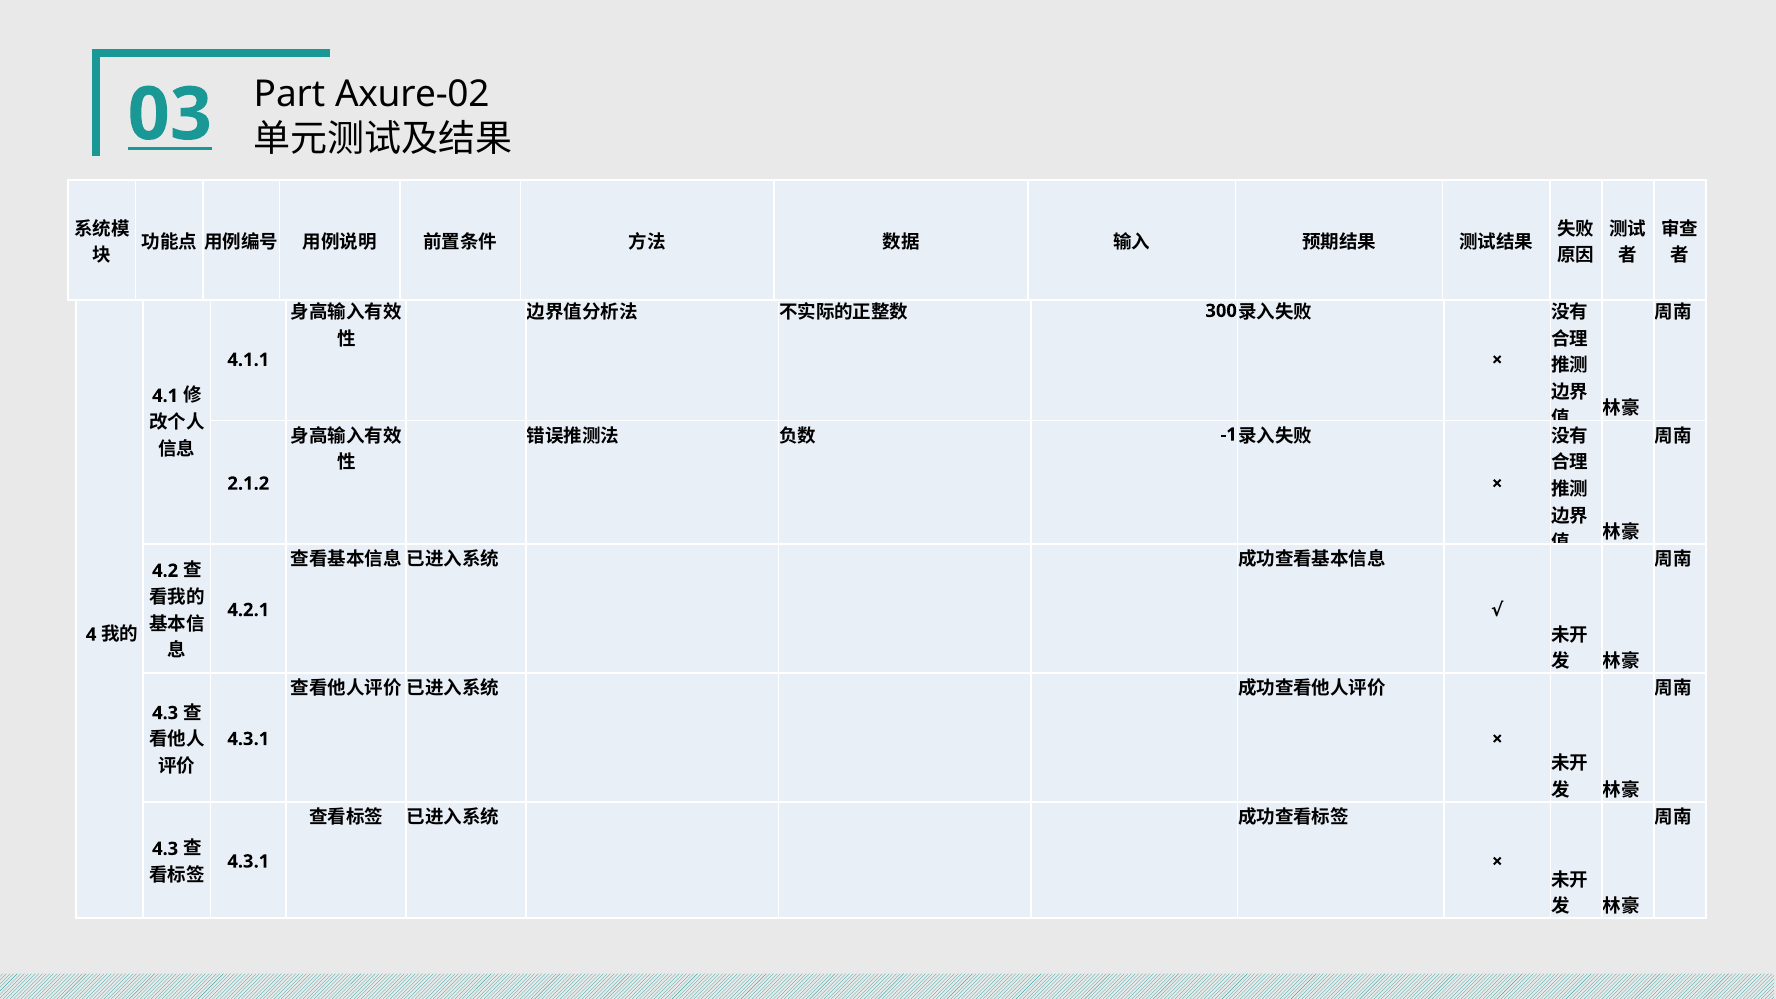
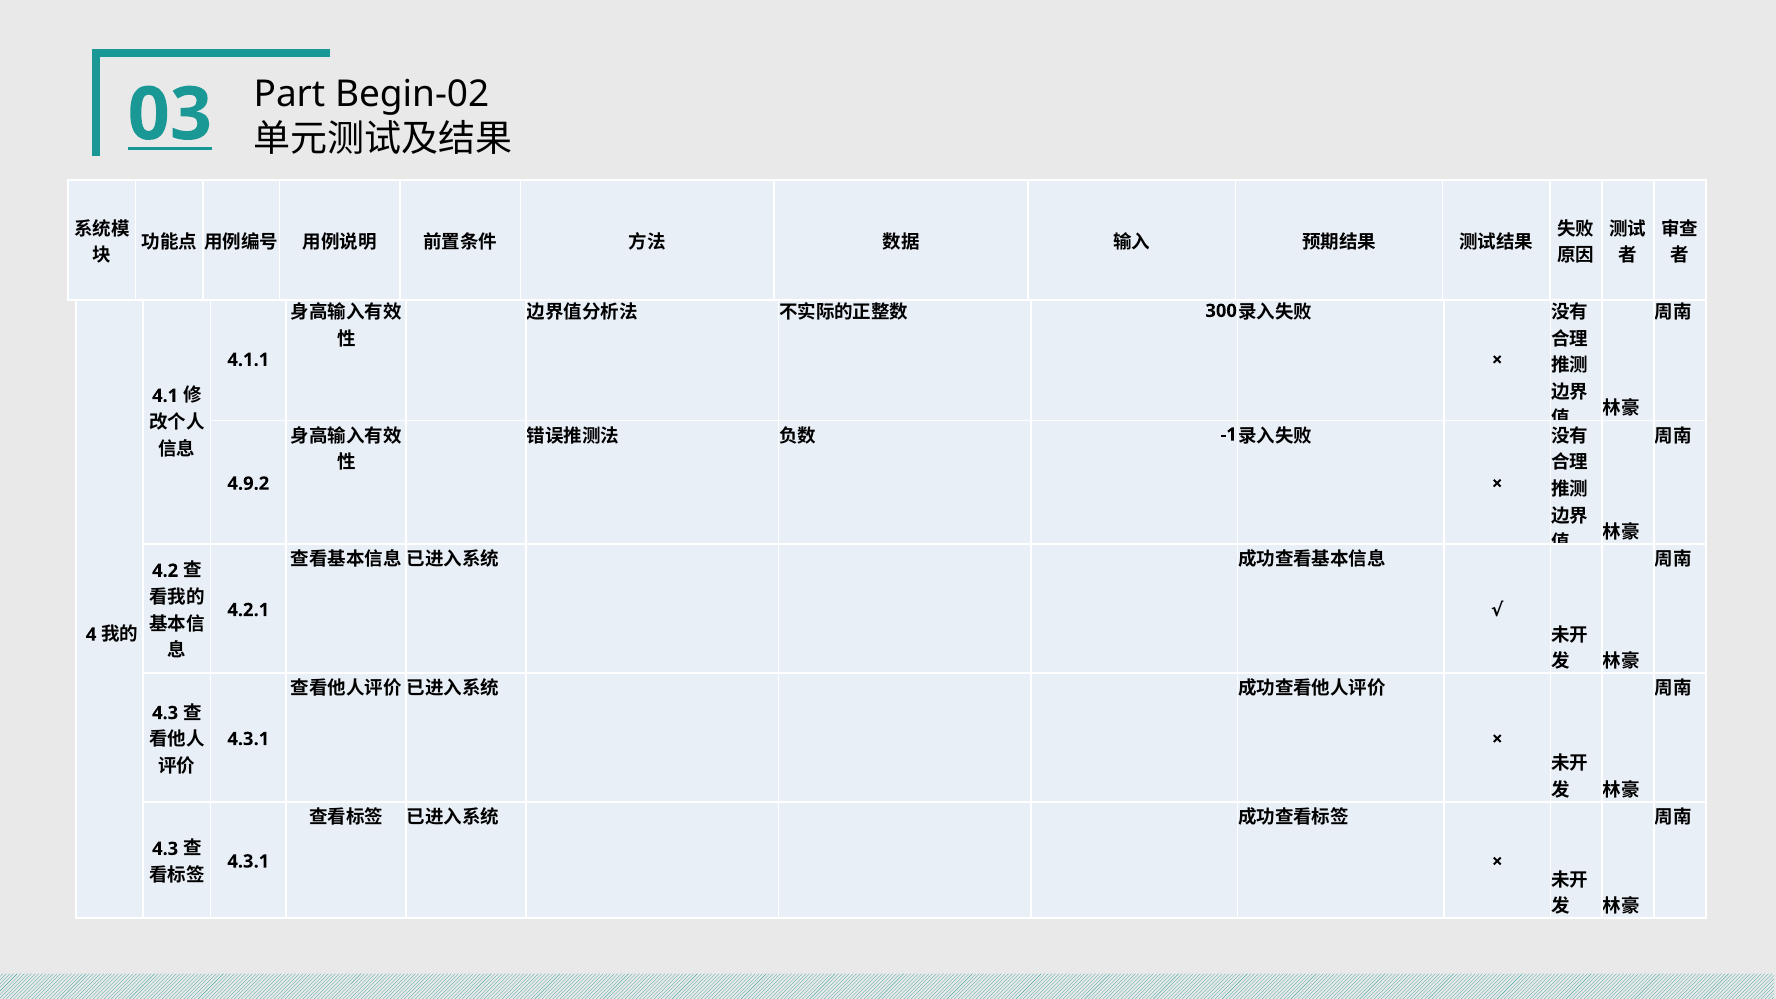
Axure-02: Axure-02 -> Begin-02 (412, 94)
2.1.2: 2.1.2 -> 4.9.2 (248, 484)
